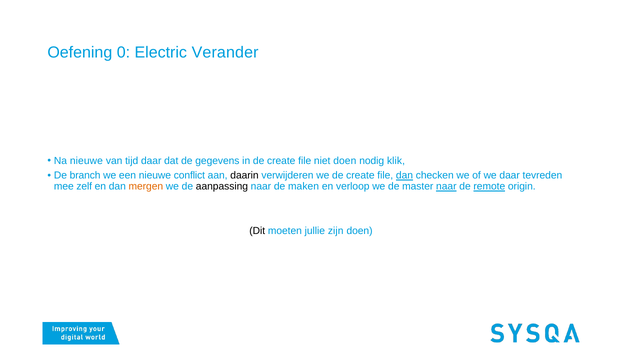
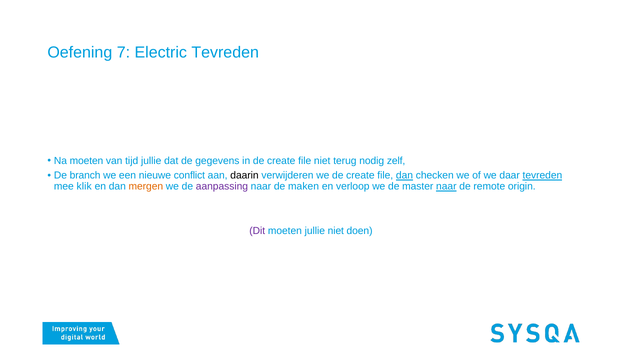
0: 0 -> 7 (123, 52)
Electric Verander: Verander -> Tevreden (225, 52)
Na nieuwe: nieuwe -> moeten (87, 161)
tijd daar: daar -> jullie (151, 161)
niet doen: doen -> terug (345, 161)
klik: klik -> zelf (396, 161)
tevreden underline: none -> present (542, 176)
zelf: zelf -> klik (84, 187)
aanpassing colour: black -> purple (222, 187)
remote underline: present -> none (489, 187)
Dit colour: black -> purple (257, 231)
jullie zijn: zijn -> niet (336, 231)
